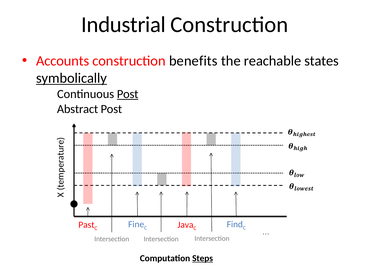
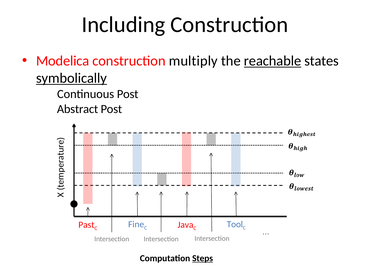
Industrial: Industrial -> Including (123, 25)
Accounts: Accounts -> Modelica (63, 61)
benefits: benefits -> multiply (193, 61)
reachable underline: none -> present (273, 61)
Post underline: present -> none (128, 94)
Find: Find -> Tool (235, 224)
